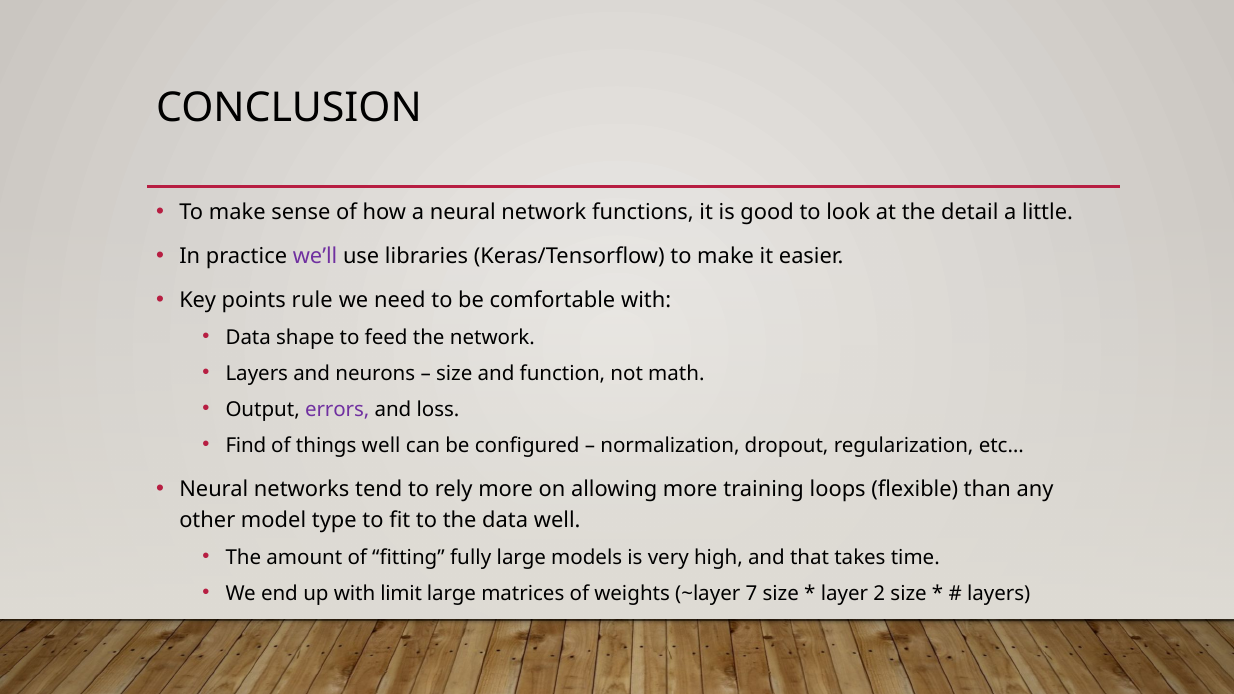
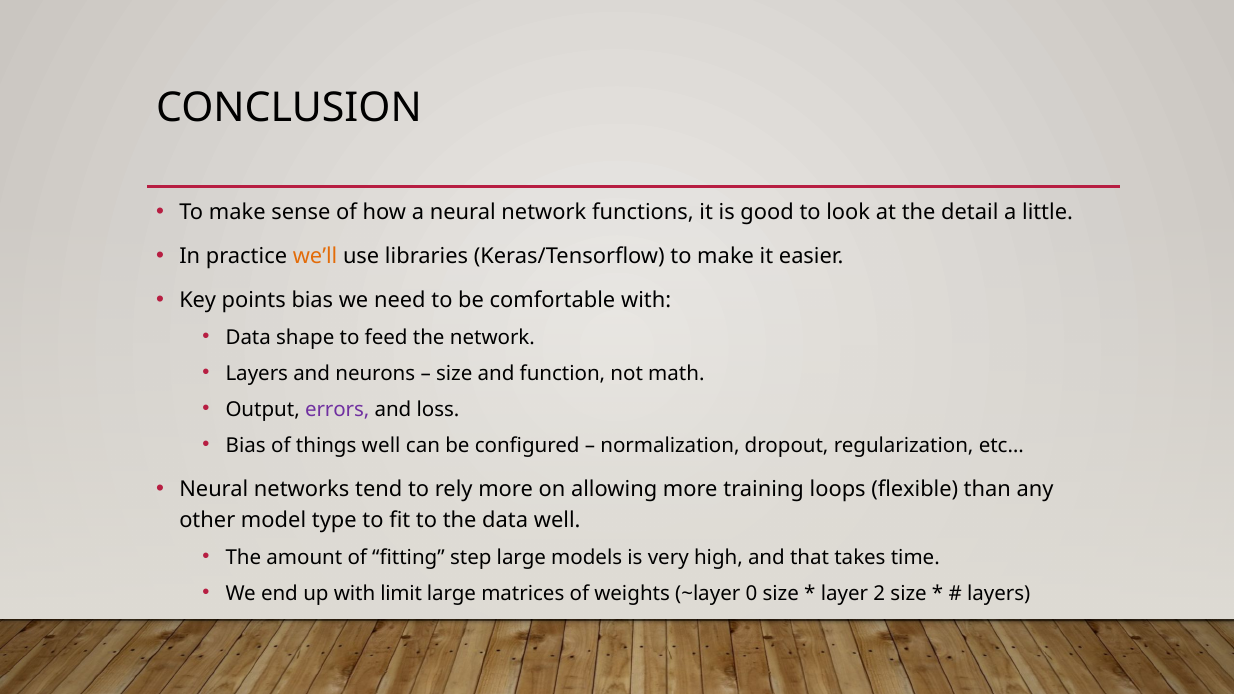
we’ll colour: purple -> orange (315, 256)
points rule: rule -> bias (312, 301)
Find: Find -> Bias (246, 446)
fully: fully -> step (471, 557)
7: 7 -> 0 (751, 593)
